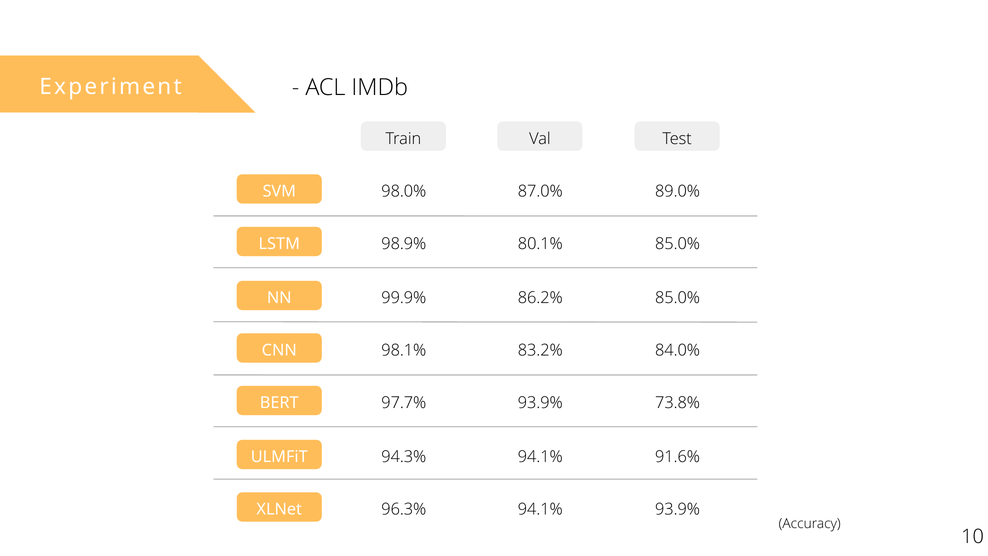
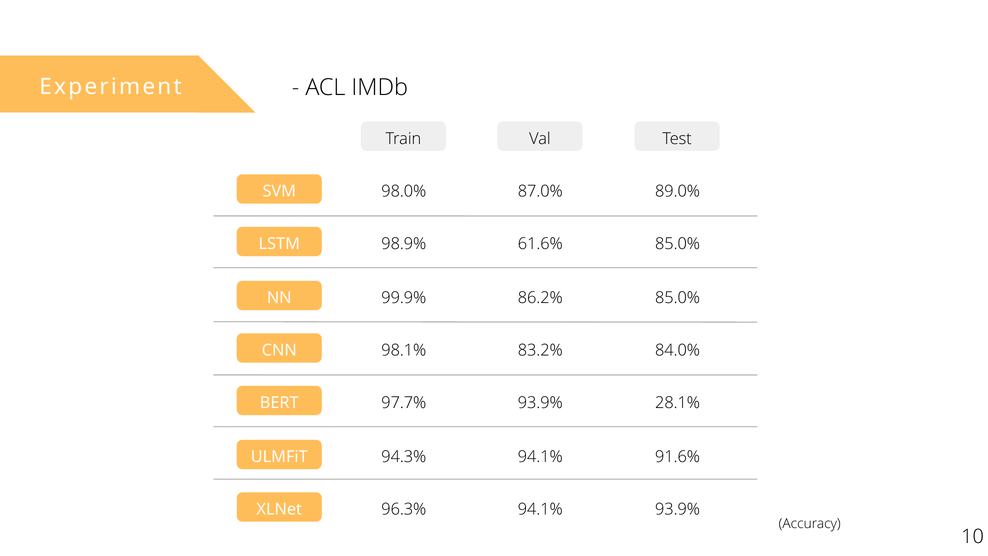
80.1%: 80.1% -> 61.6% (540, 244)
73.8%: 73.8% -> 28.1% (678, 403)
